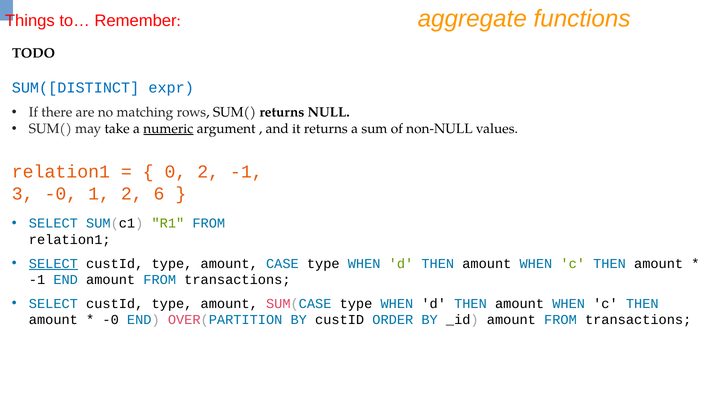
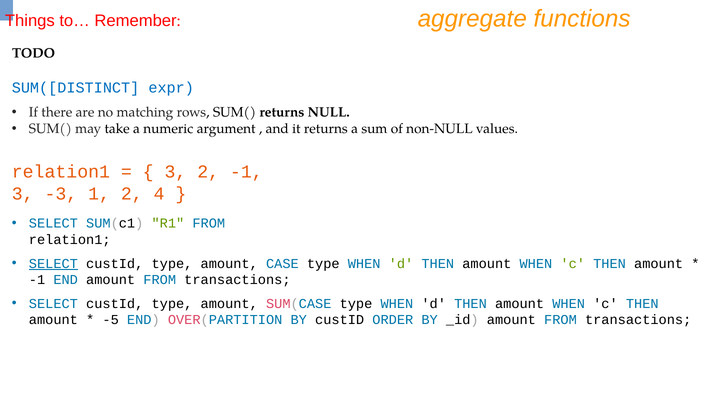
numeric underline: present -> none (168, 129)
0: 0 -> 3 (175, 172)
3 -0: -0 -> -3 (61, 194)
6: 6 -> 4 (159, 194)
-0: -0 -> -5 (111, 320)
